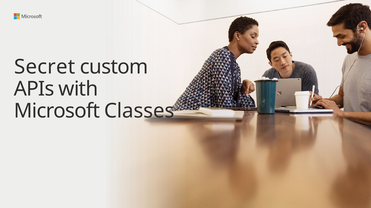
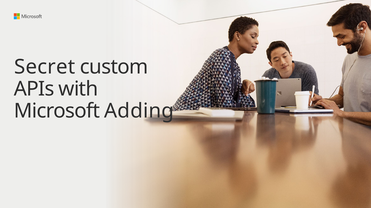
Classes: Classes -> Adding (139, 111)
